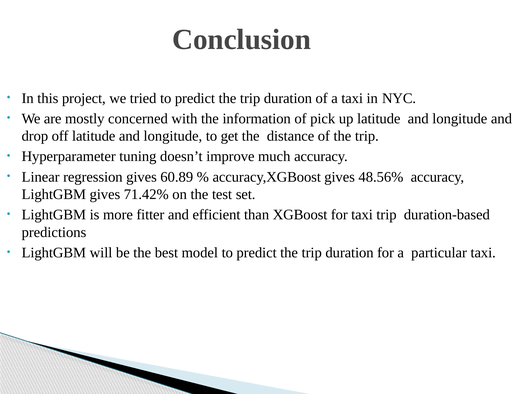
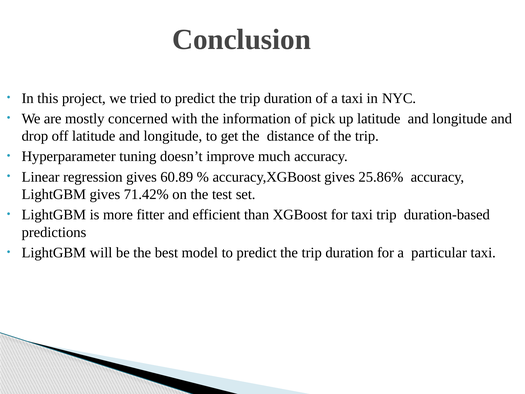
48.56%: 48.56% -> 25.86% (381, 177)
